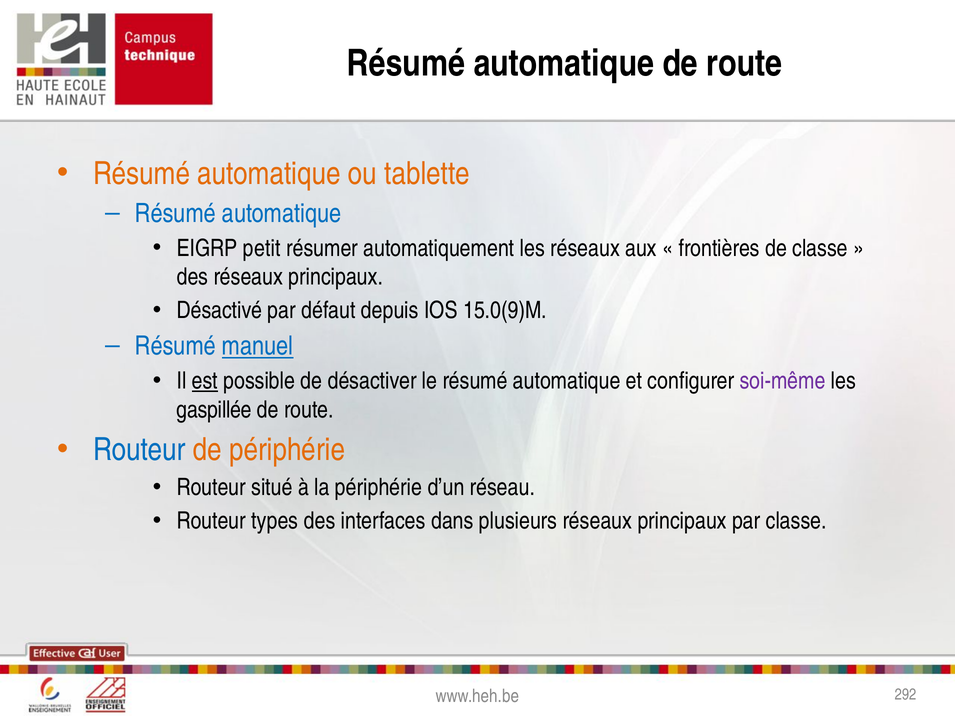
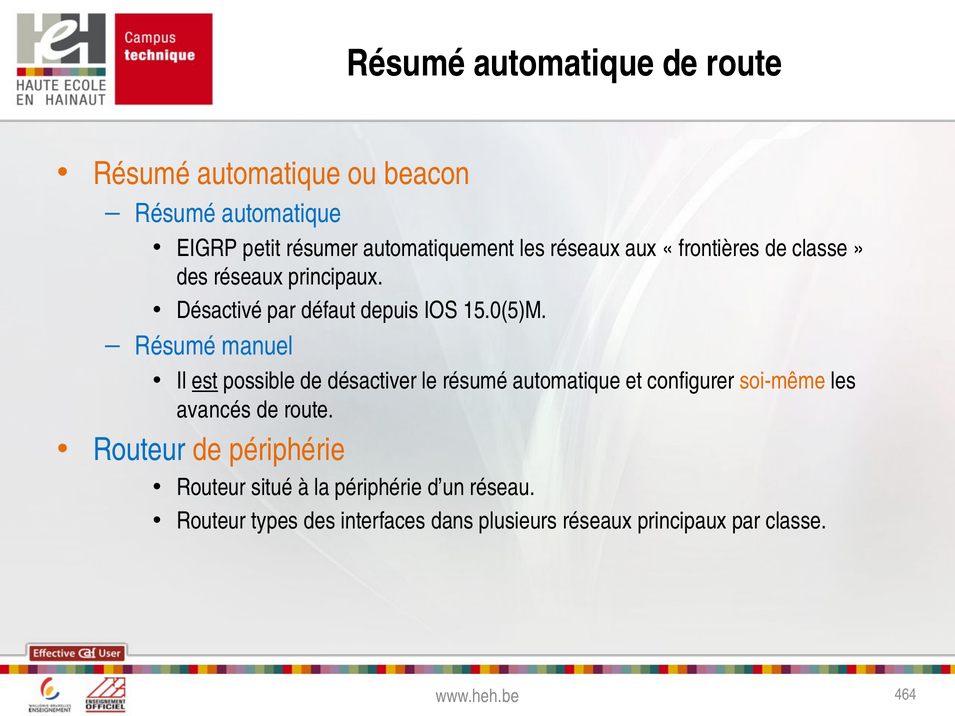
tablette: tablette -> beacon (427, 174)
15.0(9)M: 15.0(9)M -> 15.0(5)M (505, 311)
manuel underline: present -> none (258, 346)
soi-même colour: purple -> orange (783, 381)
gaspillée: gaspillée -> avancés (214, 410)
292: 292 -> 464 (906, 695)
